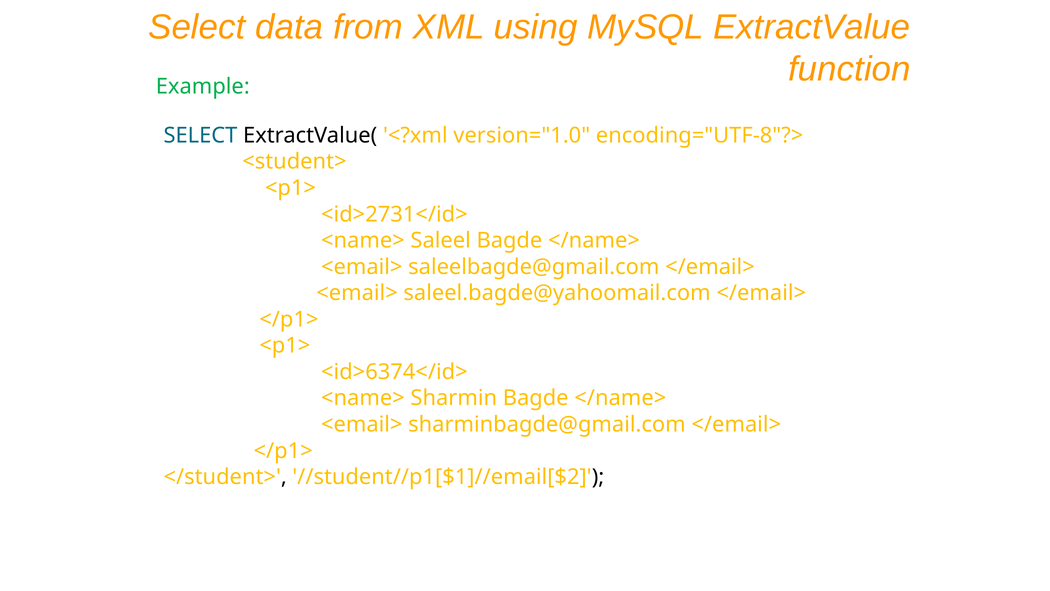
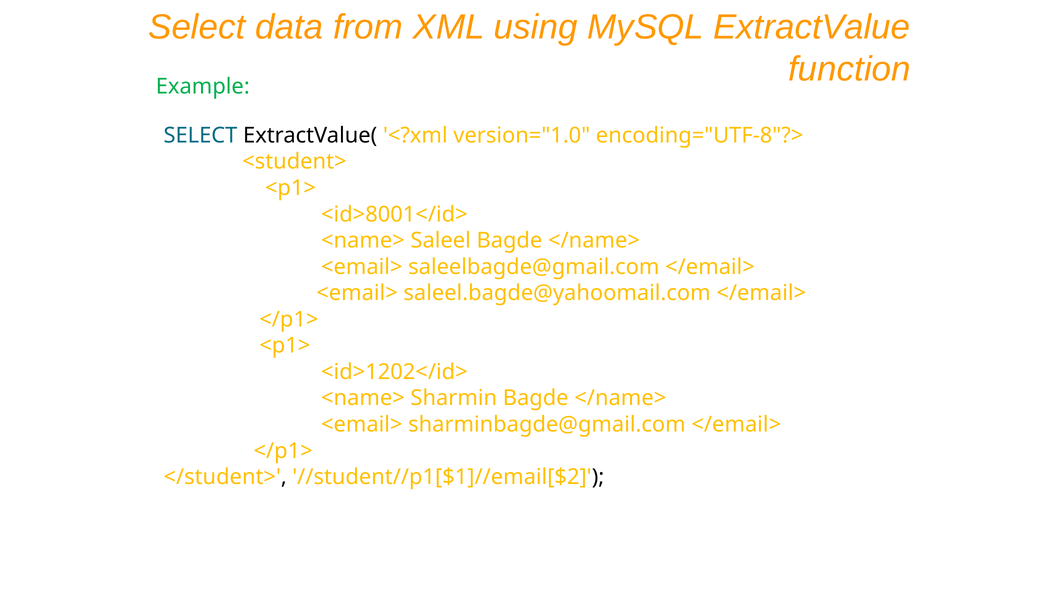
<id>2731</id>: <id>2731</id> -> <id>8001</id> (394, 214)
<id>6374</id>: <id>6374</id> -> <id>1202</id> (394, 372)
